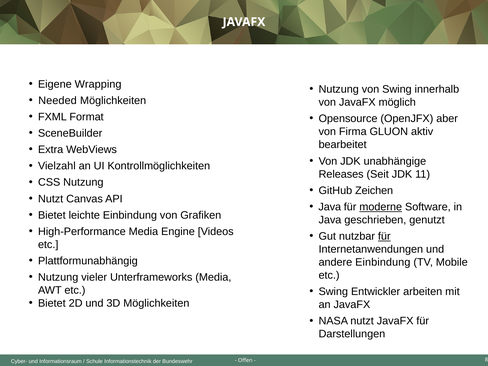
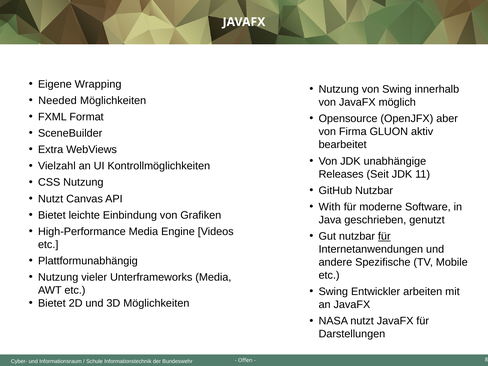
GitHub Zeichen: Zeichen -> Nutzbar (374, 190)
Java: Java -> With (330, 207)
moderne underline: present -> none (381, 207)
andere Einbindung: Einbindung -> Spezifische (383, 262)
